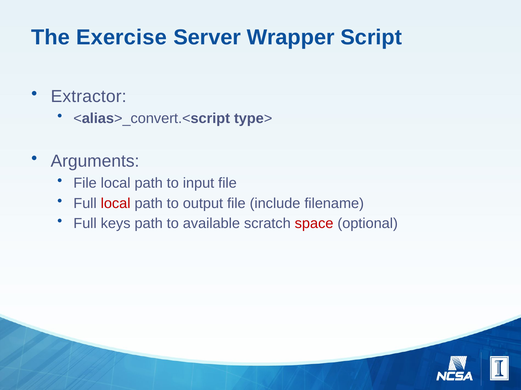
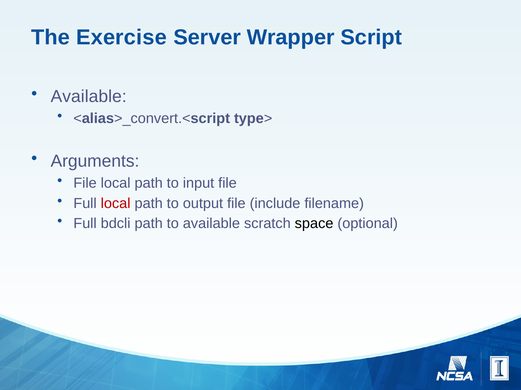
Extractor: Extractor -> Available (89, 97)
keys: keys -> bdcli (116, 224)
space colour: red -> black (314, 224)
